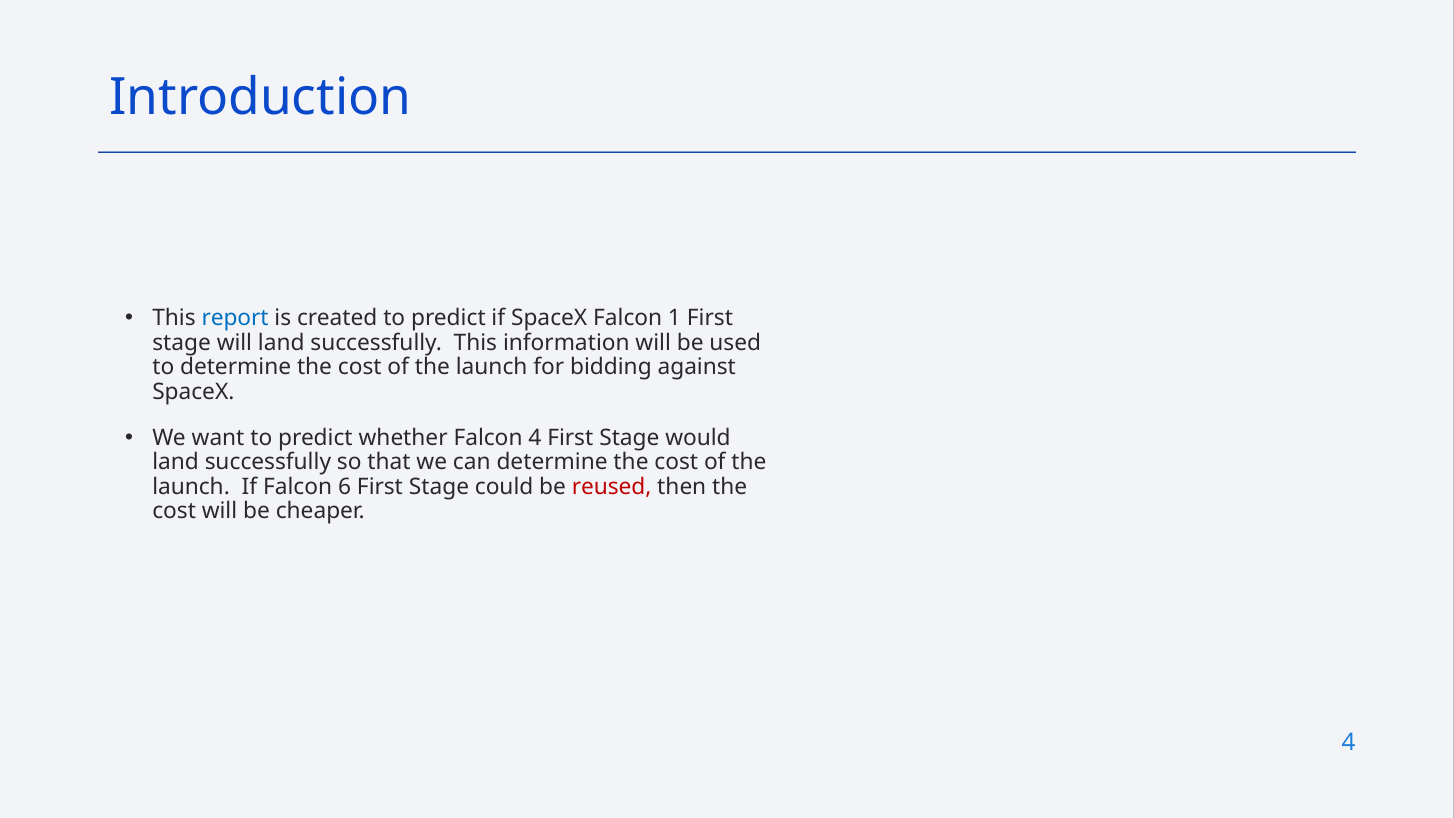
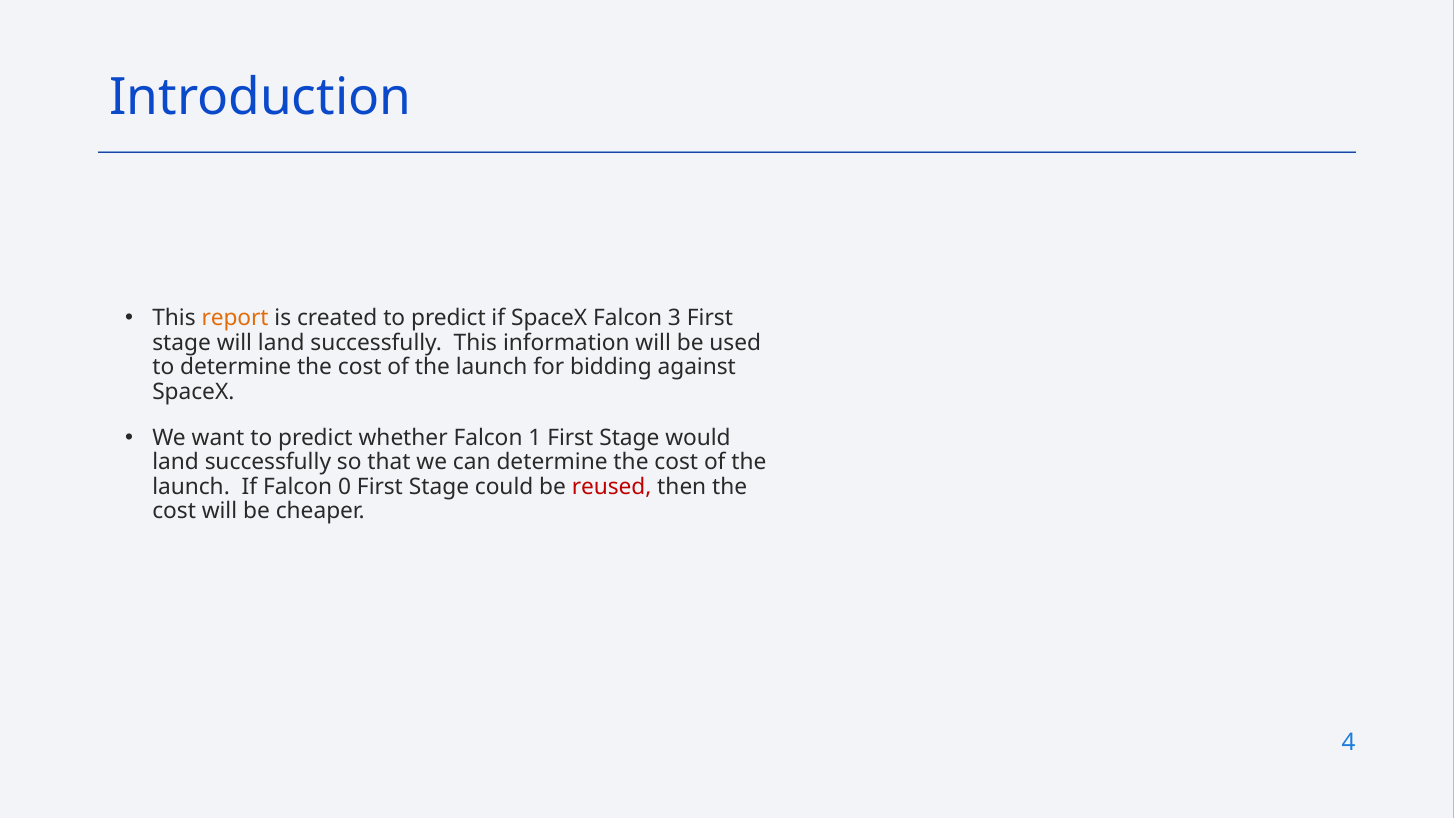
report colour: blue -> orange (235, 318)
1: 1 -> 3 (674, 318)
Falcon 4: 4 -> 1 (535, 438)
6: 6 -> 0 (345, 487)
